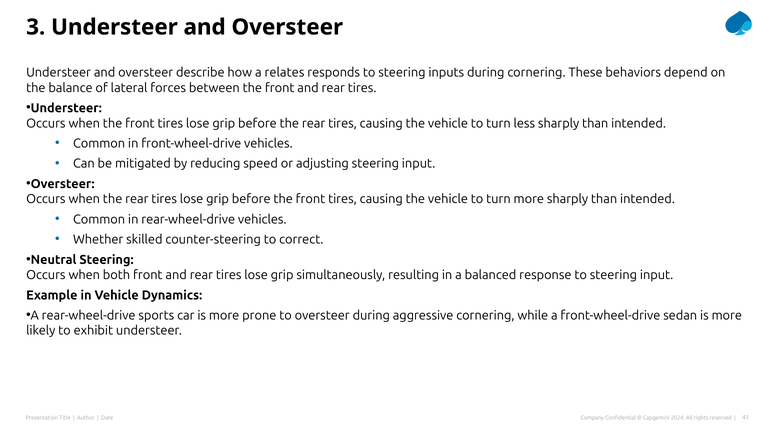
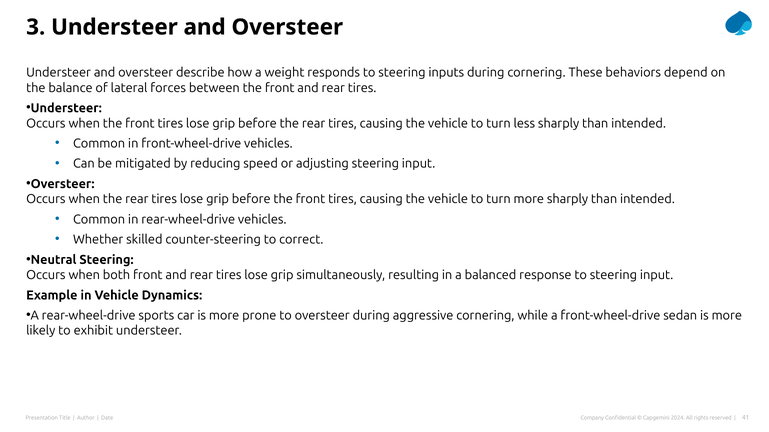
relates: relates -> weight (284, 73)
